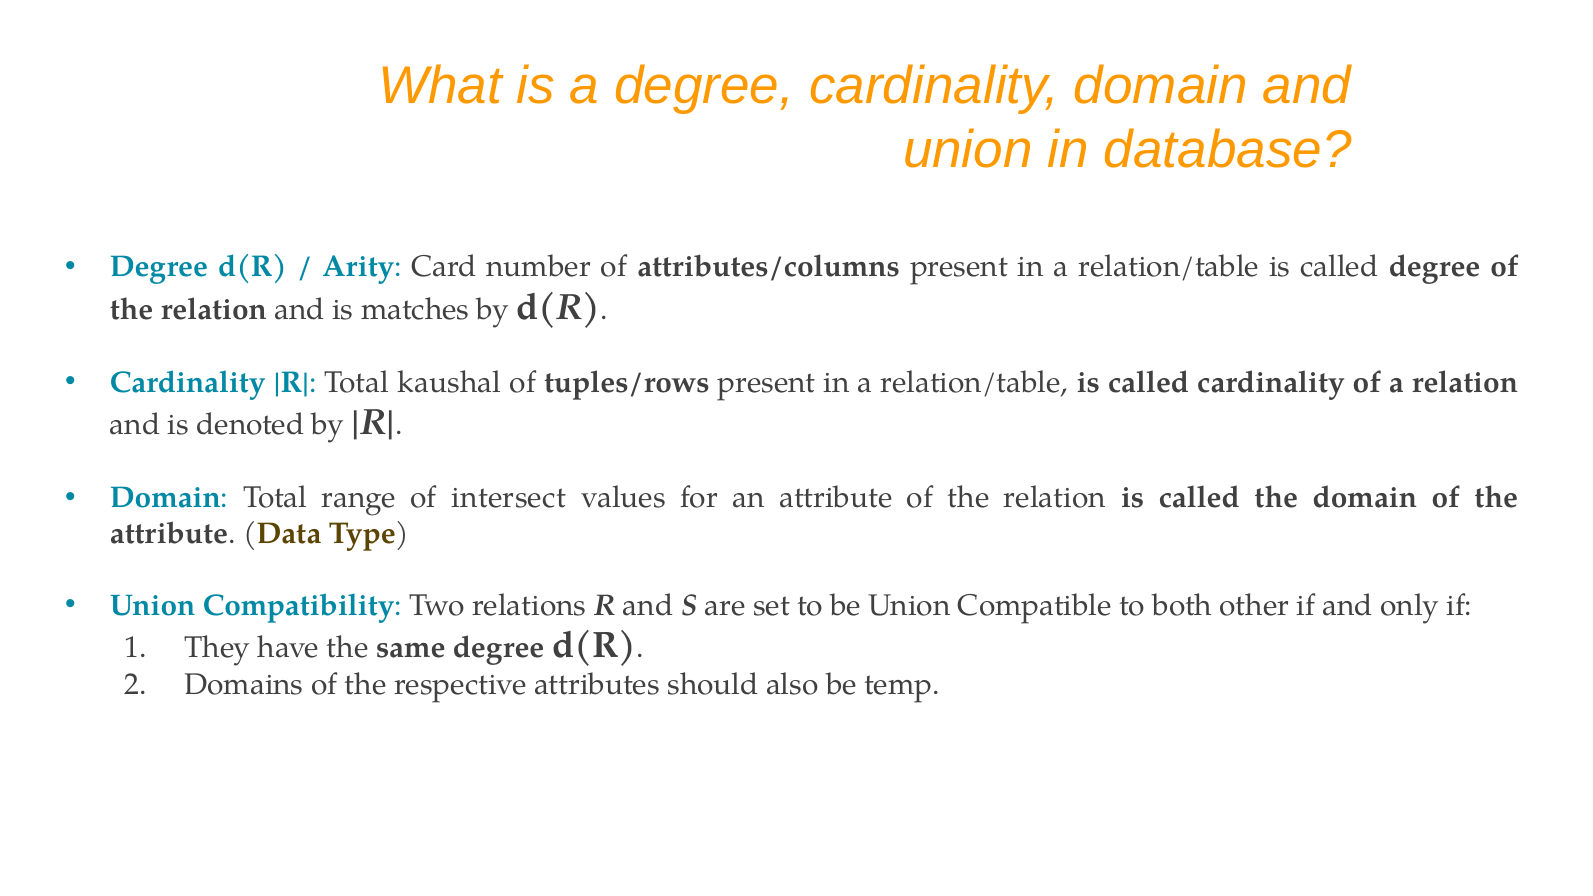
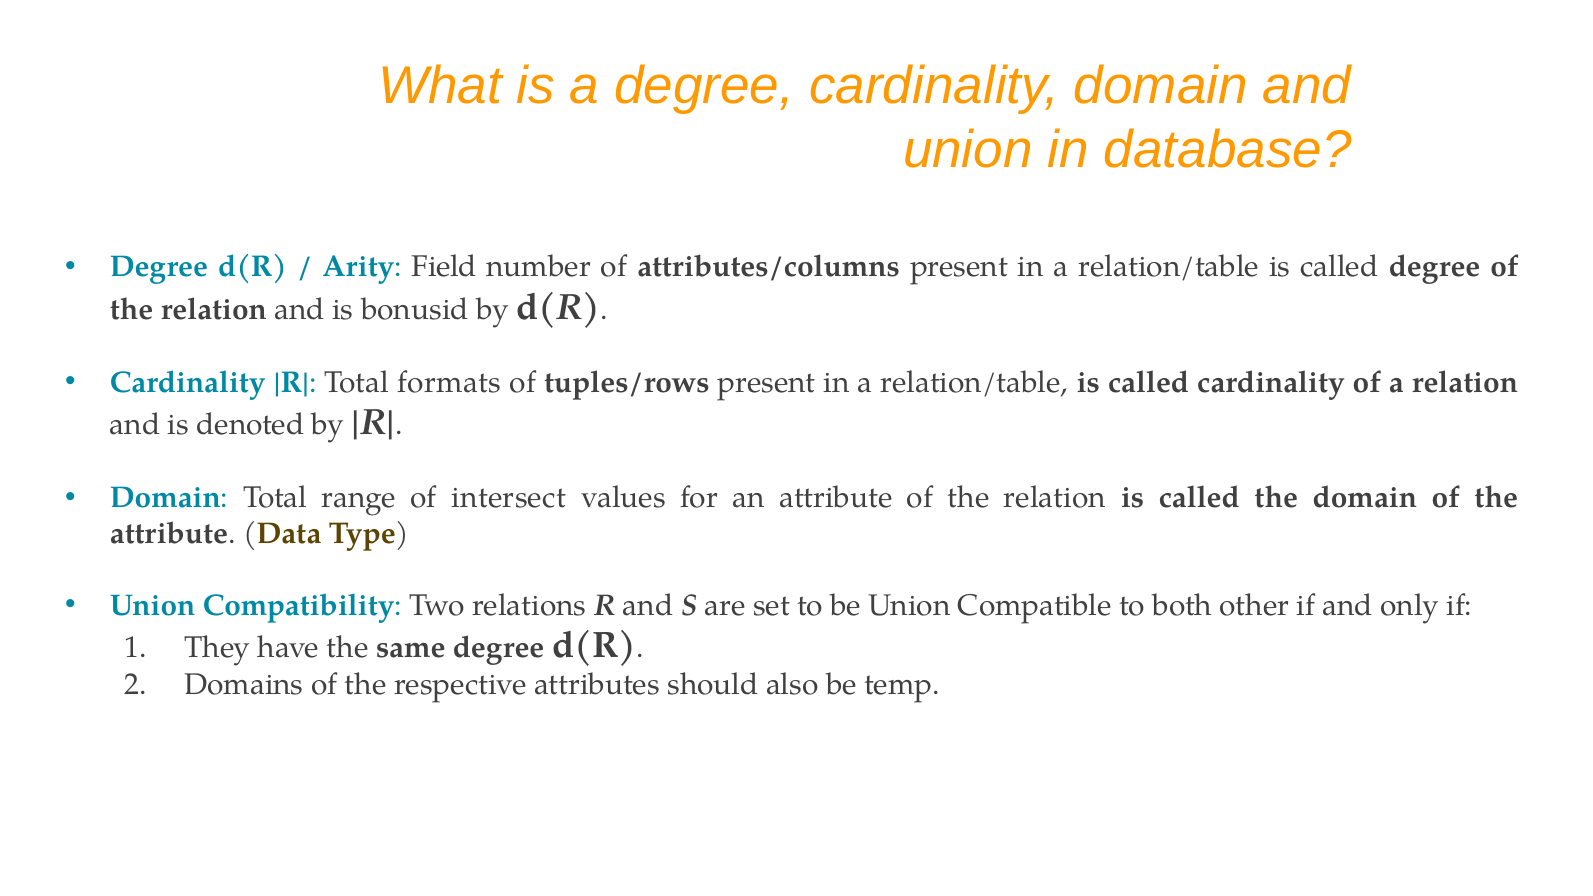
Card: Card -> Field (444, 267)
matches: matches -> bonusid (415, 309)
kaushal: kaushal -> formats (449, 382)
